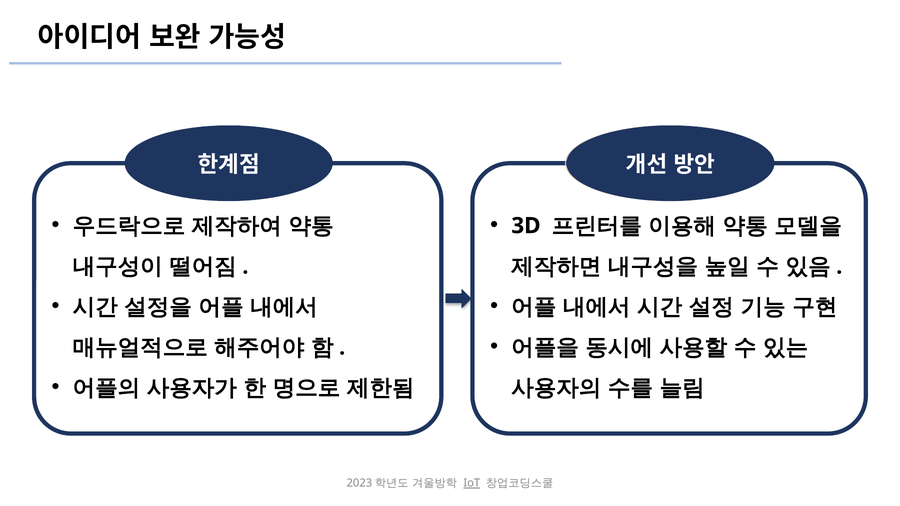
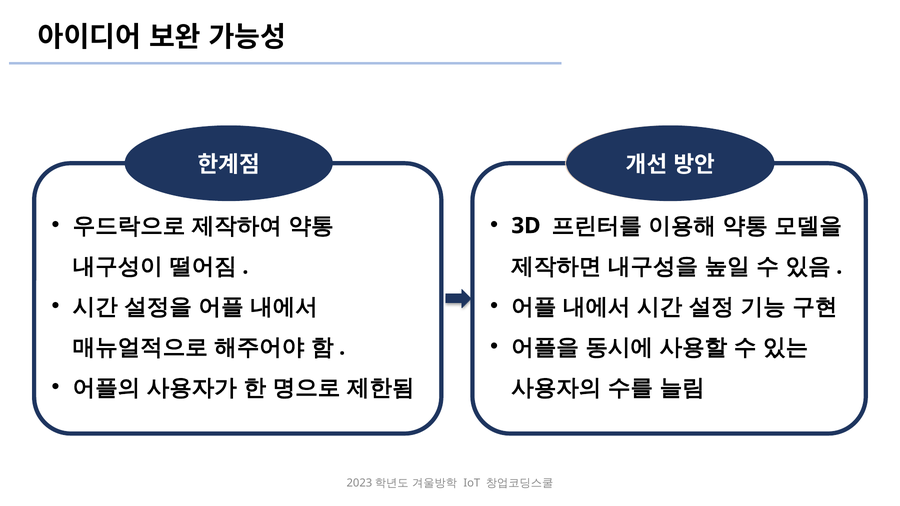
IoT underline: present -> none (472, 483)
